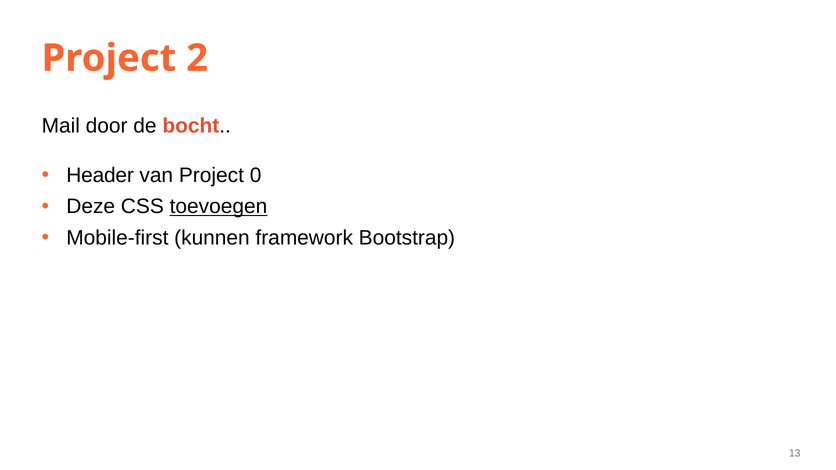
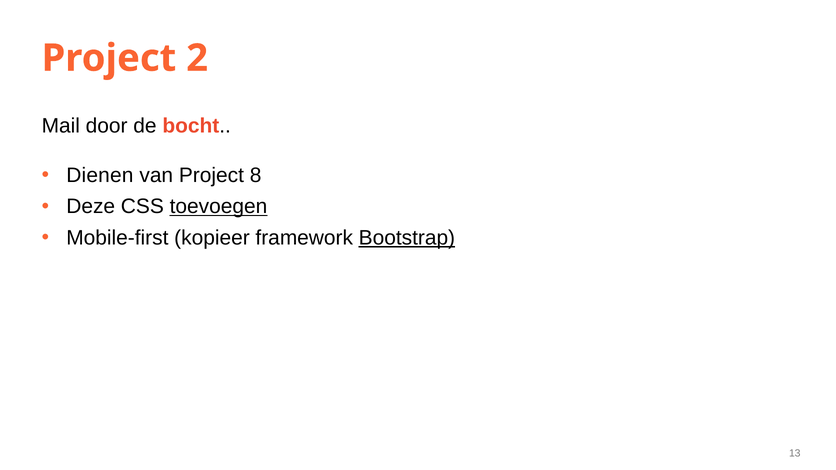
Header: Header -> Dienen (100, 175)
0: 0 -> 8 (256, 175)
kunnen: kunnen -> kopieer (212, 238)
Bootstrap underline: none -> present (407, 238)
